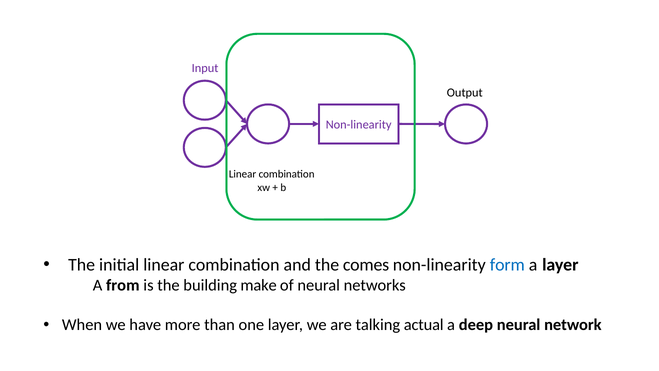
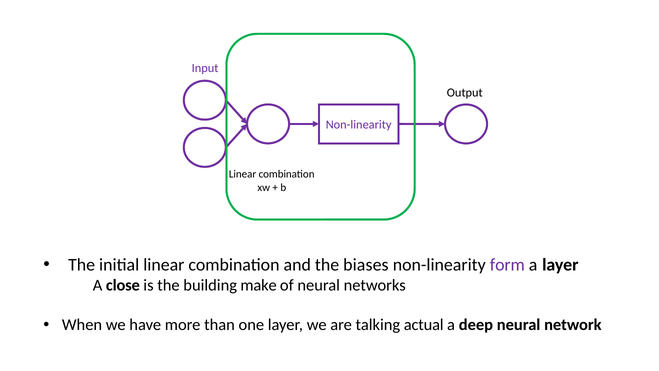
comes: comes -> biases (366, 265)
form colour: blue -> purple (507, 265)
from: from -> close (123, 285)
